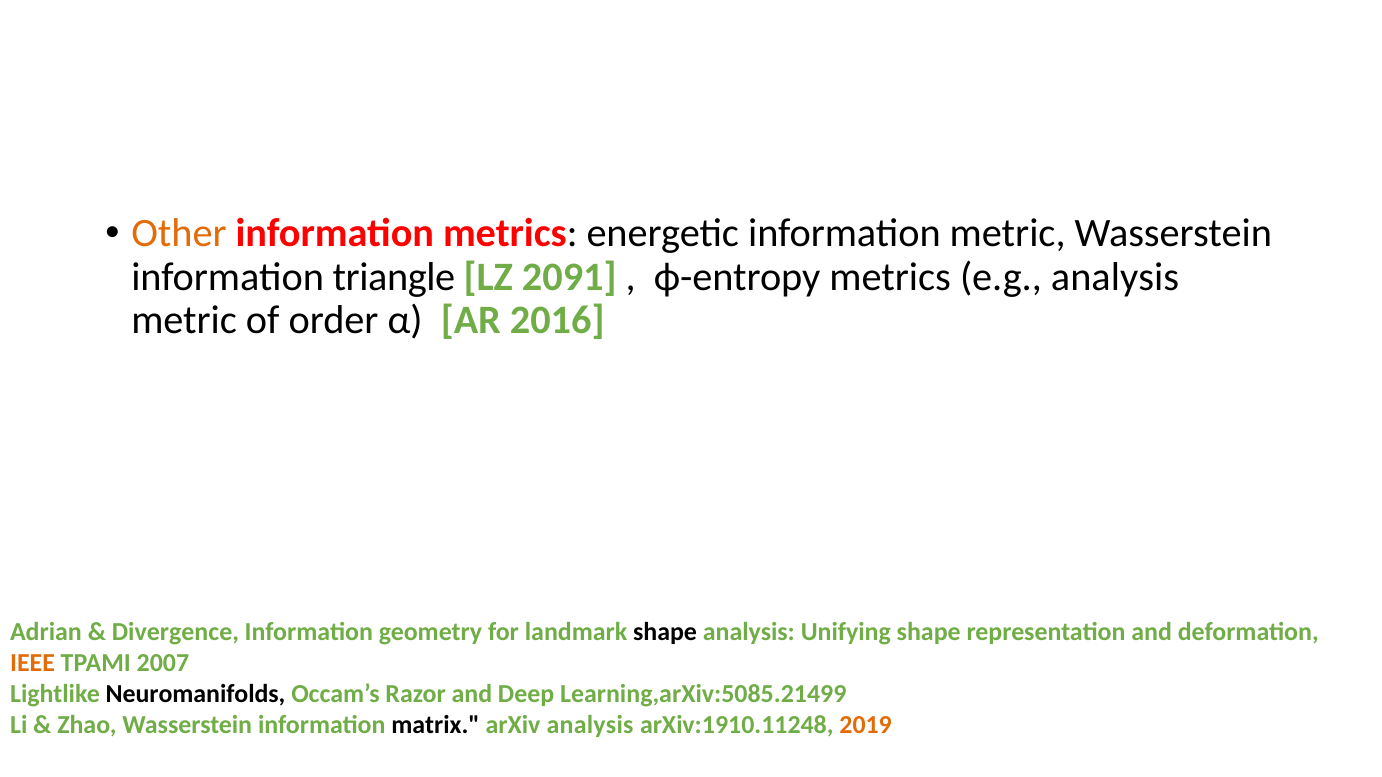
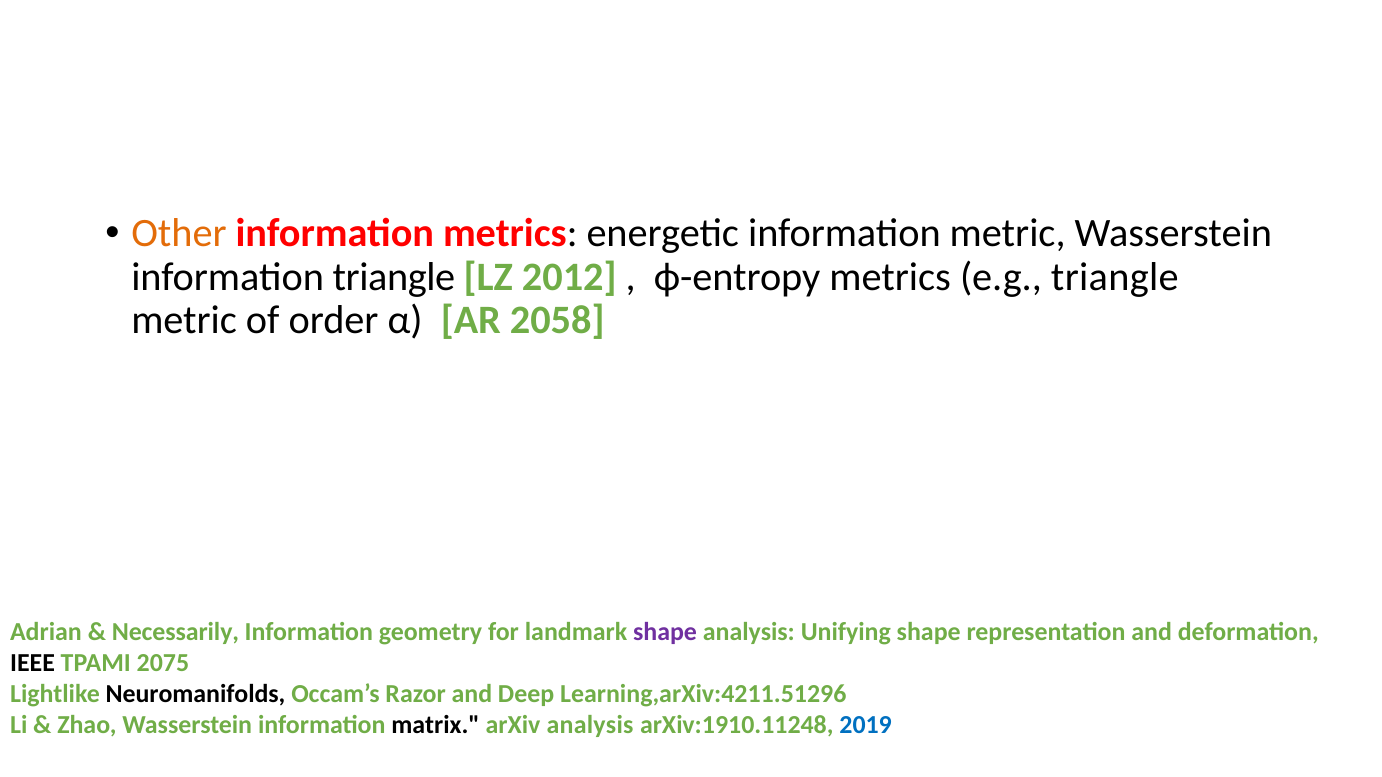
2091: 2091 -> 2012 (569, 277)
e.g analysis: analysis -> triangle (1115, 277)
2016: 2016 -> 2058 (557, 321)
Divergence: Divergence -> Necessarily (175, 632)
shape colour: black -> purple (665, 632)
IEEE colour: orange -> black (33, 663)
2007: 2007 -> 2075 (163, 663)
Learning,arXiv:5085.21499: Learning,arXiv:5085.21499 -> Learning,arXiv:4211.51296 (703, 695)
2019 colour: orange -> blue (866, 726)
